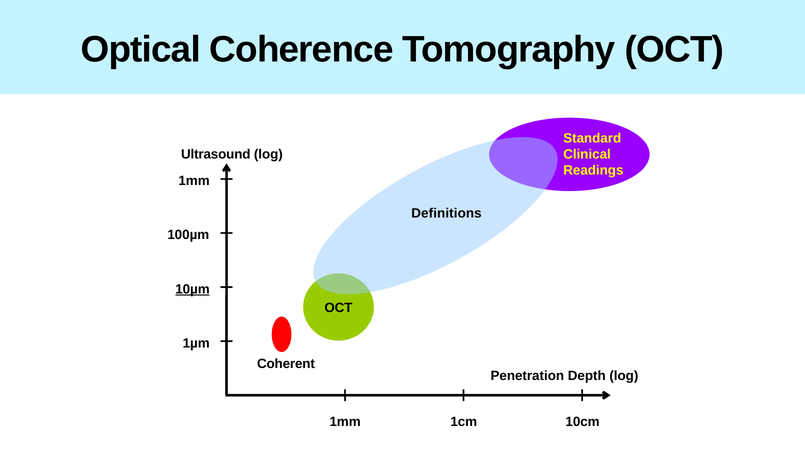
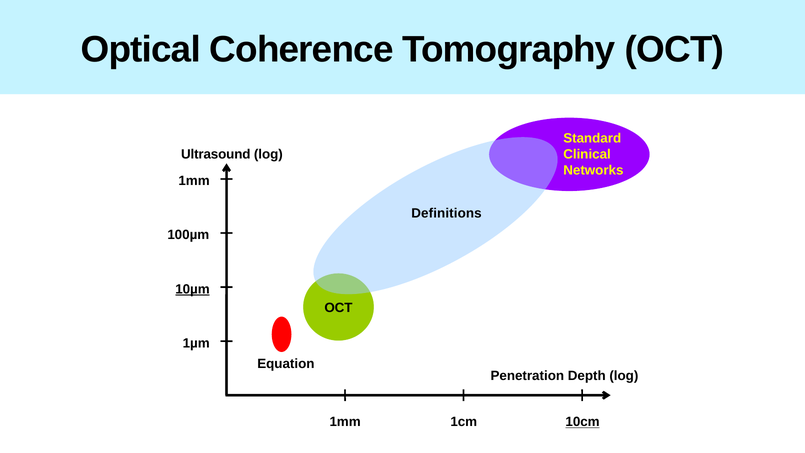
Readings: Readings -> Networks (593, 170)
Coherent: Coherent -> Equation (286, 364)
10cm underline: none -> present (583, 422)
